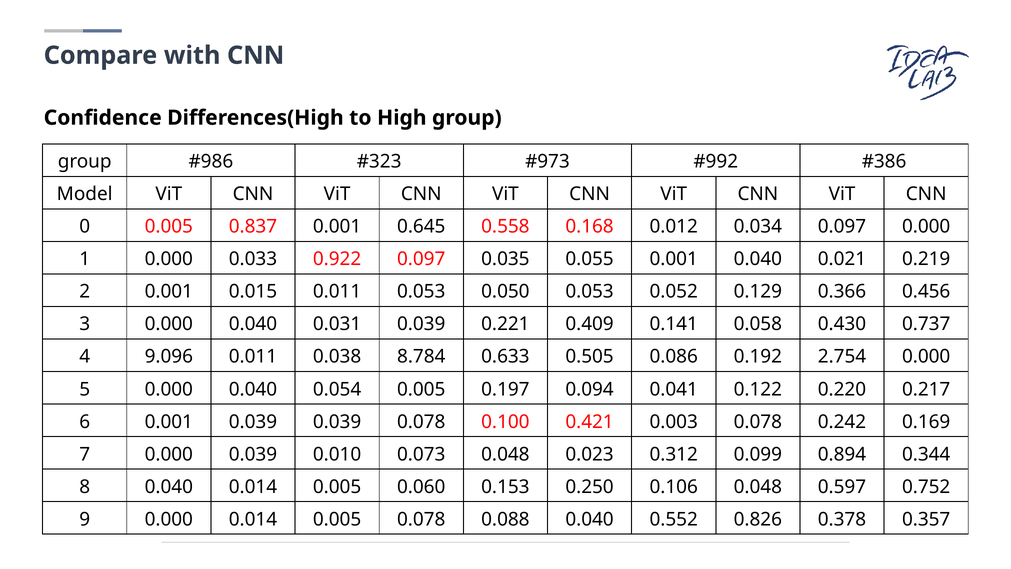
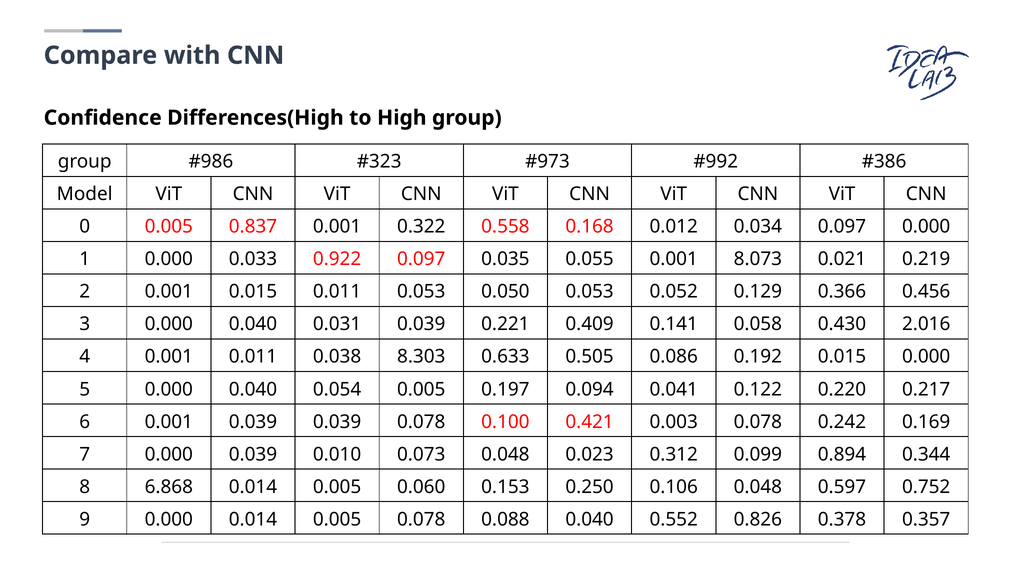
0.645: 0.645 -> 0.322 (421, 227)
0.001 0.040: 0.040 -> 8.073 (758, 259)
0.737: 0.737 -> 2.016 (926, 324)
4 9.096: 9.096 -> 0.001 (169, 357)
8.784: 8.784 -> 8.303 (421, 357)
0.192 2.754: 2.754 -> 0.015 (842, 357)
8 0.040: 0.040 -> 6.868 (169, 487)
